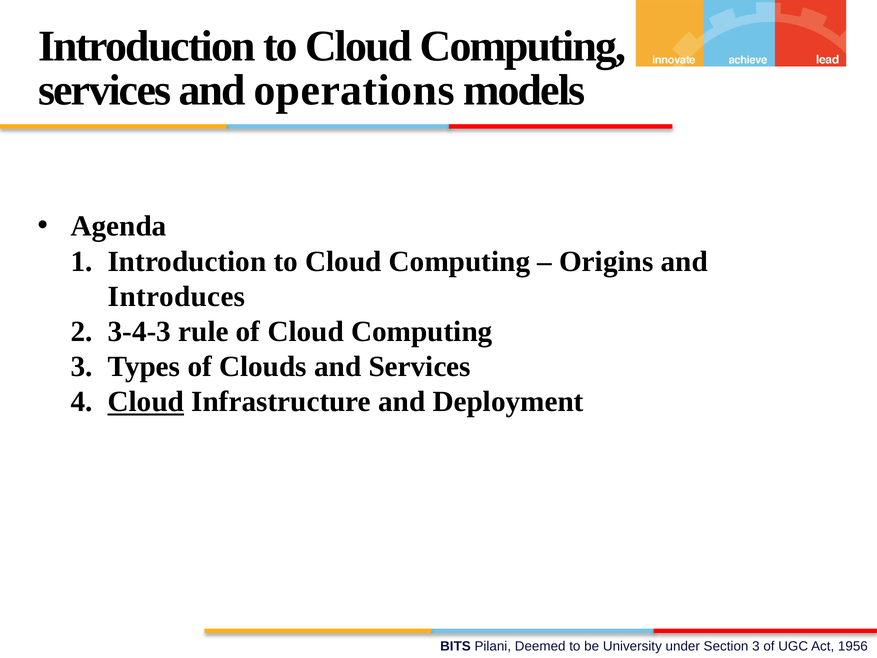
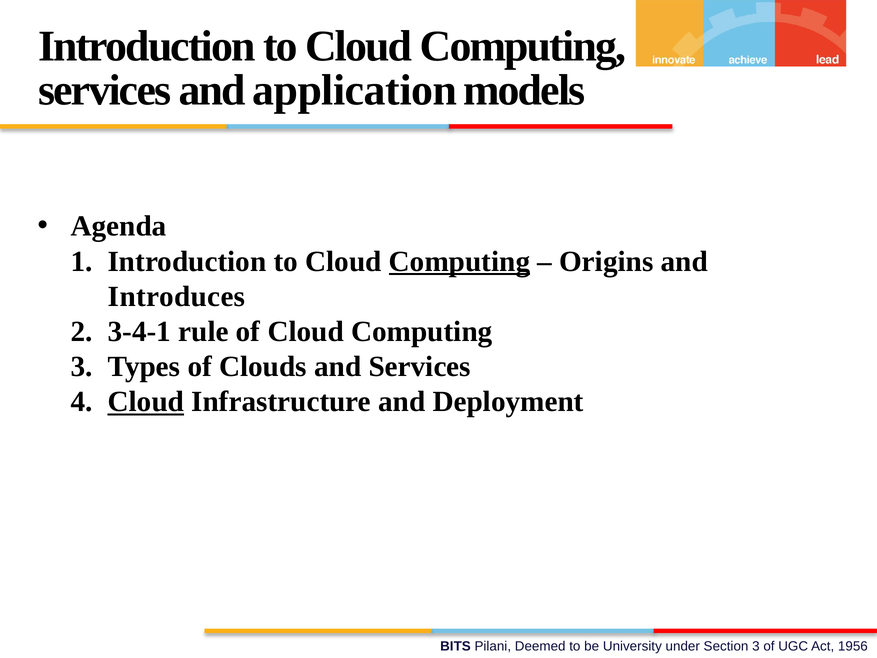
operations: operations -> application (355, 90)
Computing underline: none -> present (459, 261)
3-4-3: 3-4-3 -> 3-4-1 (139, 331)
